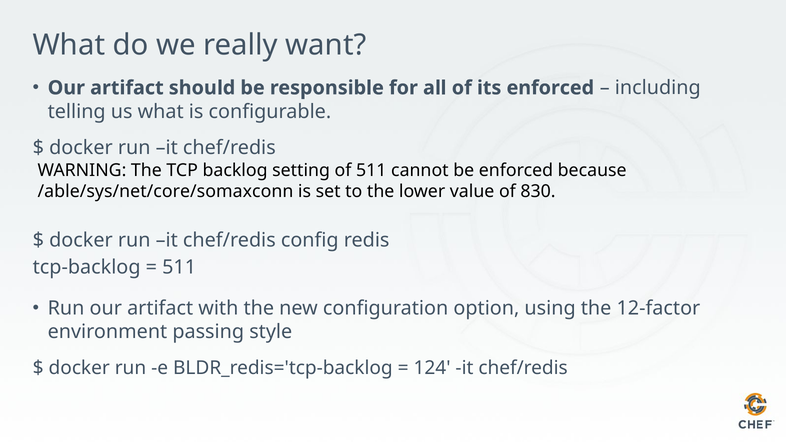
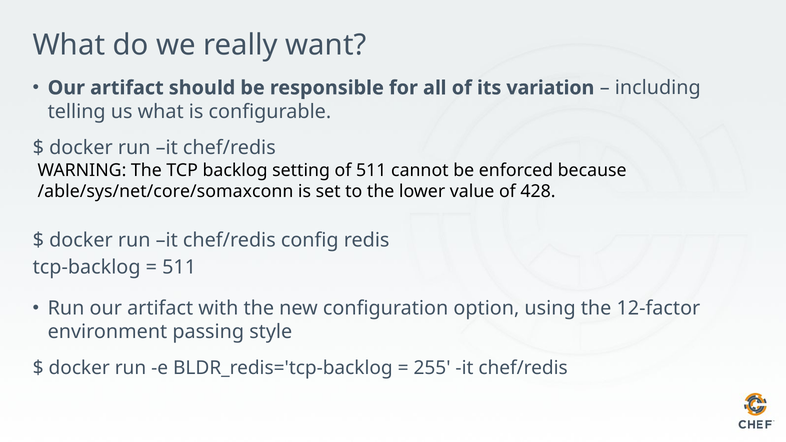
its enforced: enforced -> variation (550, 88)
830: 830 -> 428 (538, 191)
124: 124 -> 255 (432, 368)
